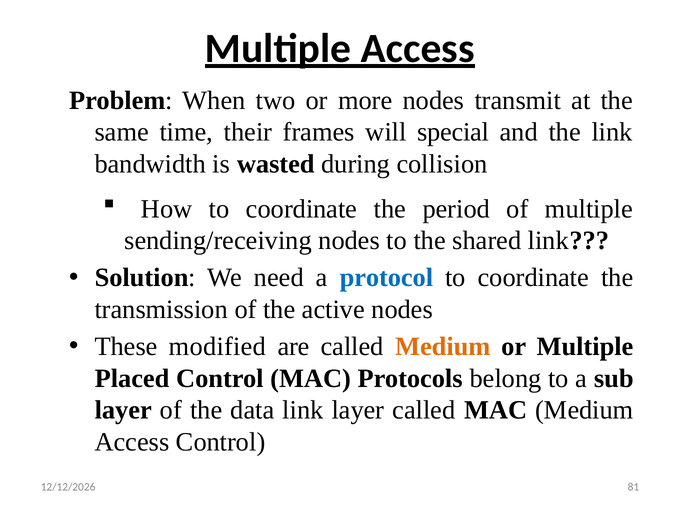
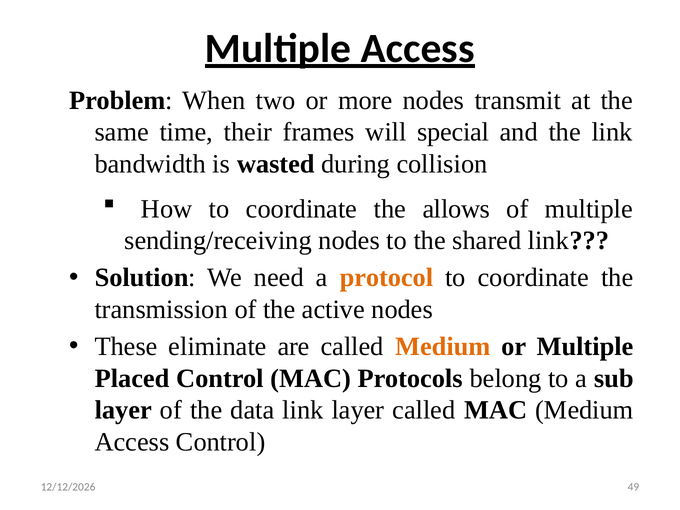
period: period -> allows (456, 209)
protocol colour: blue -> orange (386, 278)
modified: modified -> eliminate (218, 347)
81: 81 -> 49 (633, 487)
